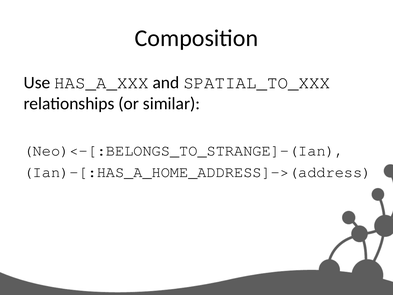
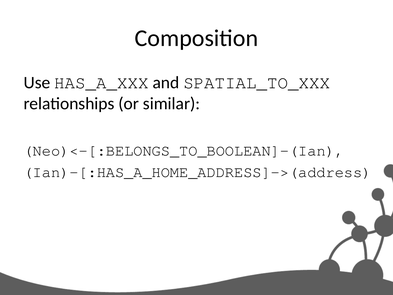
Neo)<-[:BELONGS_TO_STRANGE]-(Ian: Neo)<-[:BELONGS_TO_STRANGE]-(Ian -> Neo)<-[:BELONGS_TO_BOOLEAN]-(Ian (184, 150)
